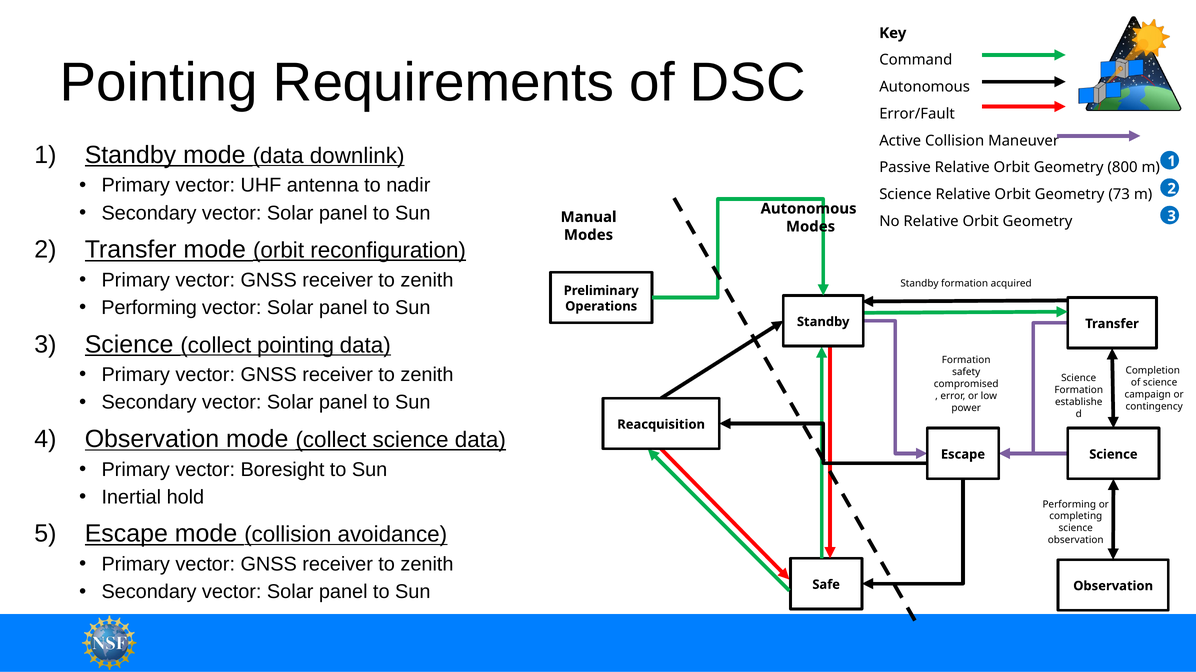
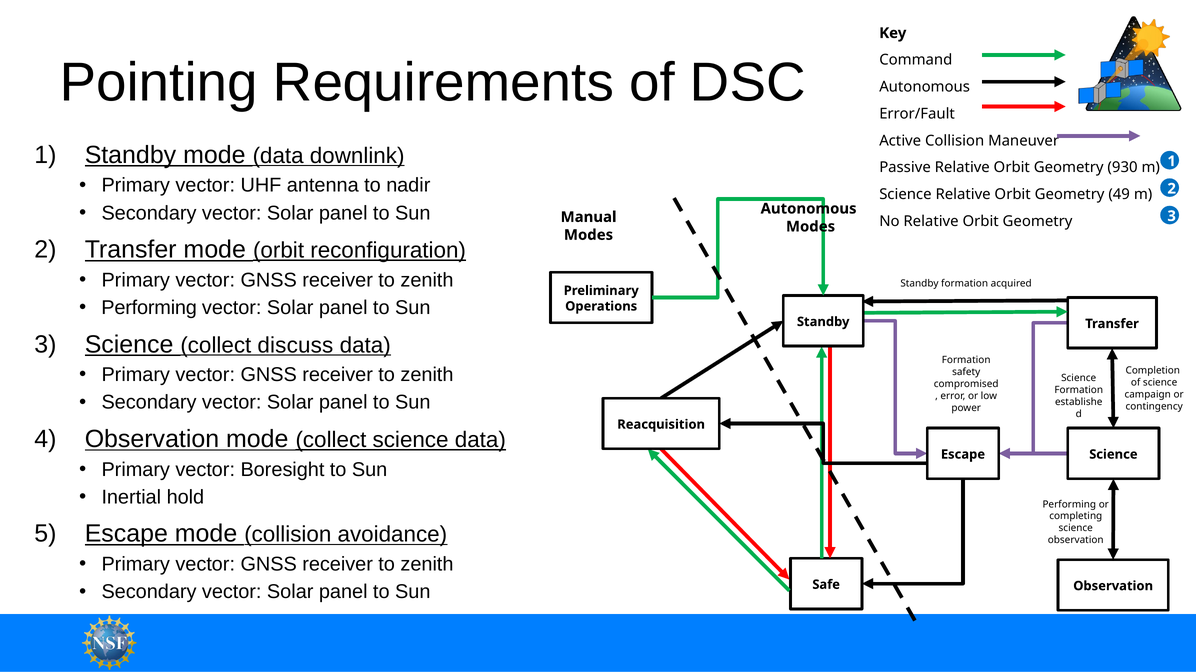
800: 800 -> 930 (1123, 168)
73: 73 -> 49 (1119, 195)
collect pointing: pointing -> discuss (295, 346)
